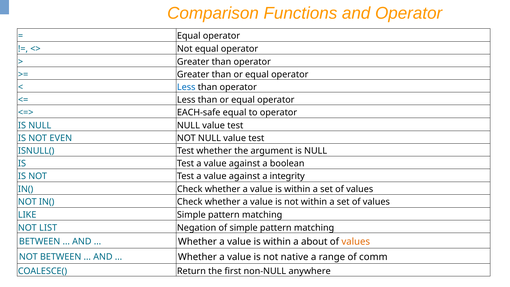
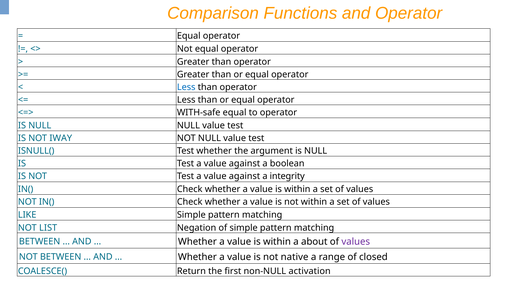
EACH-safe: EACH-safe -> WITH-safe (199, 112)
EVEN: EVEN -> IWAY (61, 138)
values colour: orange -> purple (356, 242)
comm: comm -> closed (373, 257)
anywhere: anywhere -> activation (310, 271)
